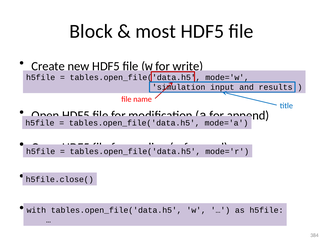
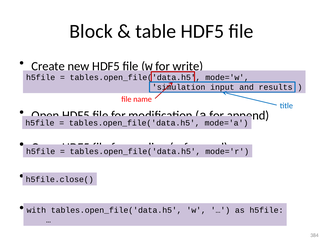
most: most -> table (156, 31)
